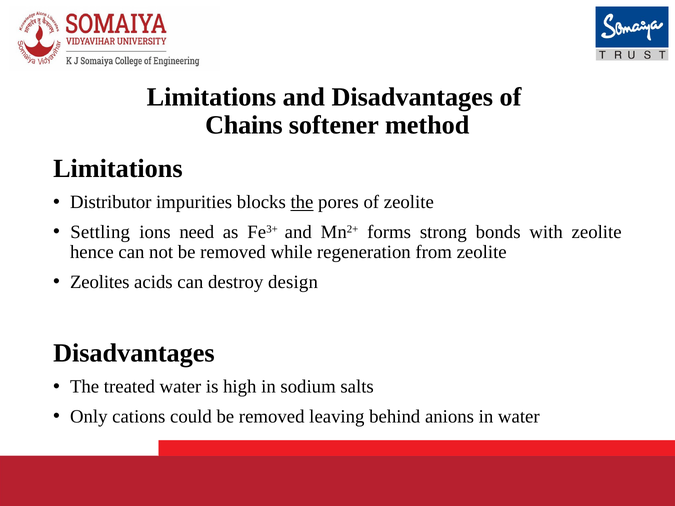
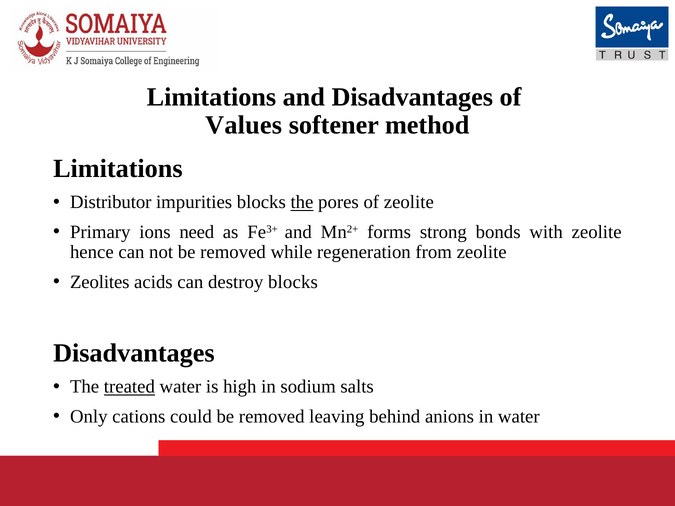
Chains: Chains -> Values (244, 125)
Settling: Settling -> Primary (100, 232)
destroy design: design -> blocks (293, 282)
treated underline: none -> present (129, 387)
